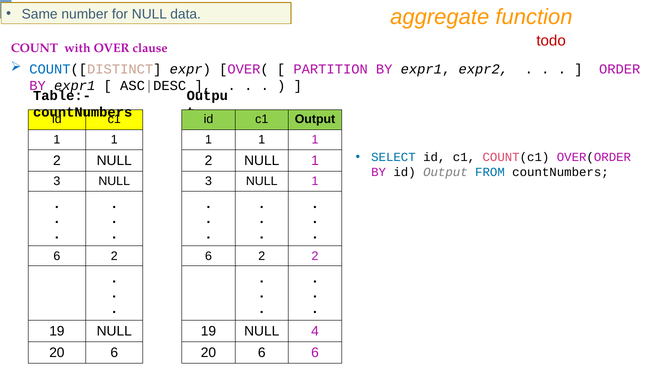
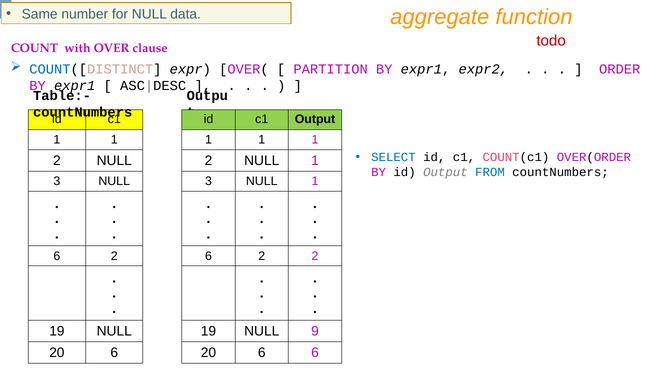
4: 4 -> 9 (315, 332)
